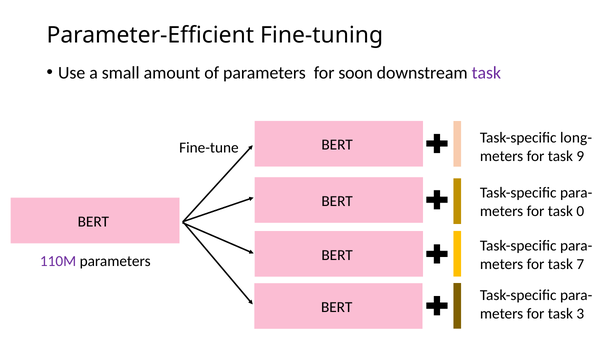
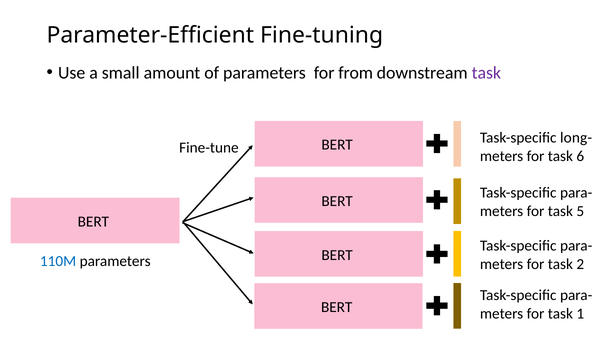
soon: soon -> from (356, 73)
9: 9 -> 6 (580, 156)
0: 0 -> 5 (580, 211)
110M colour: purple -> blue (58, 262)
7: 7 -> 2 (580, 265)
3: 3 -> 1 (580, 314)
